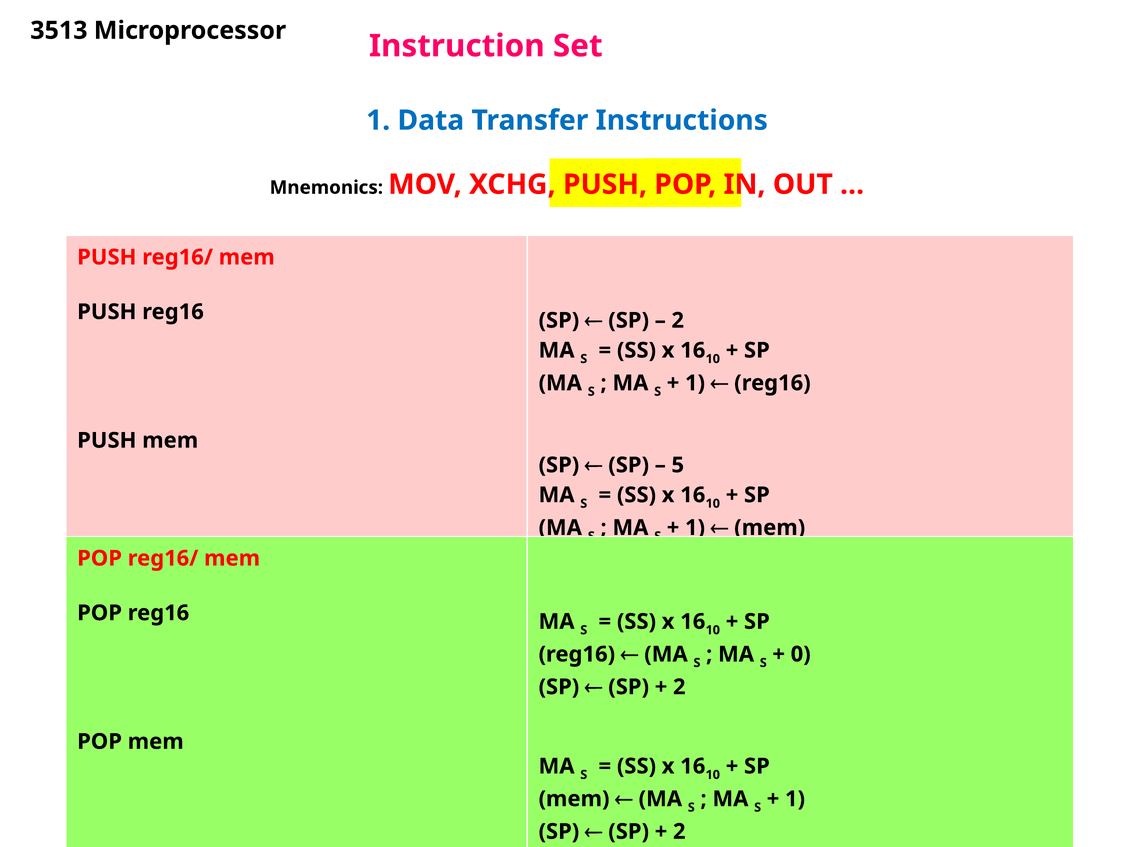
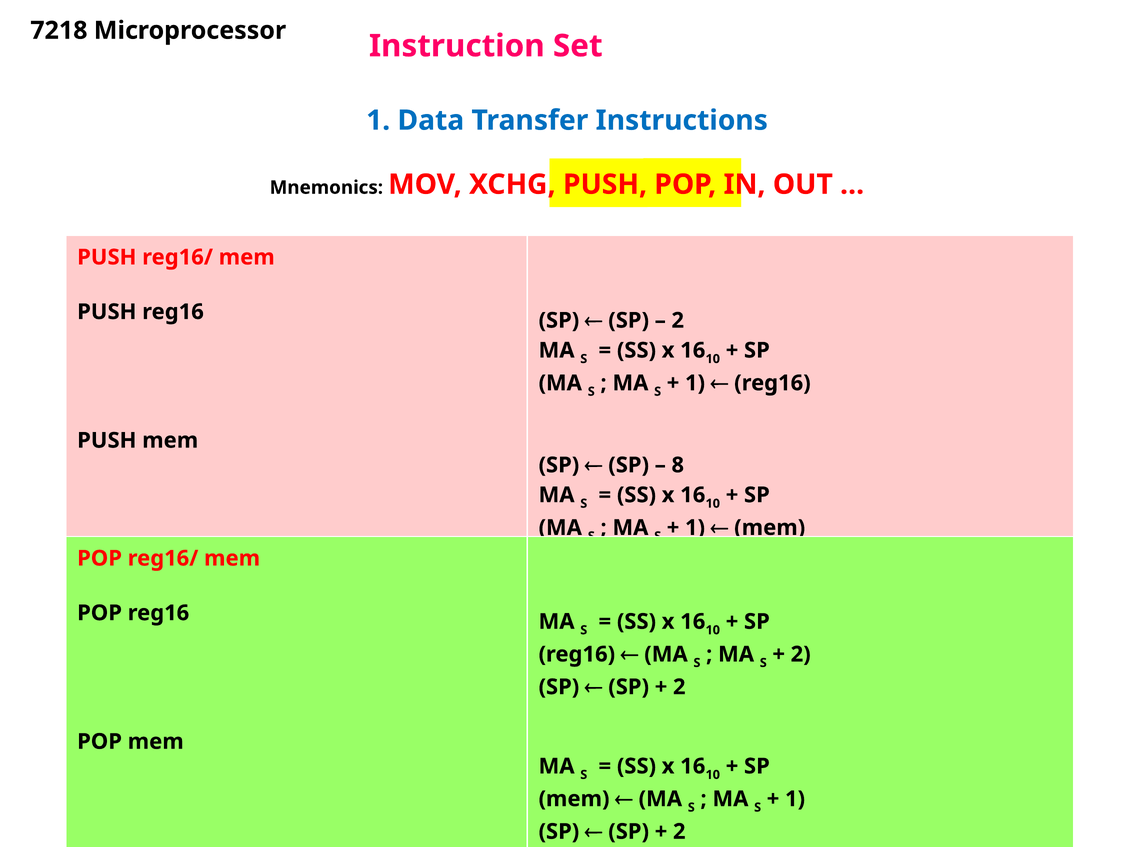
3513: 3513 -> 7218 (59, 31)
5: 5 -> 8 (678, 465)
0: 0 -> 2 (801, 655)
